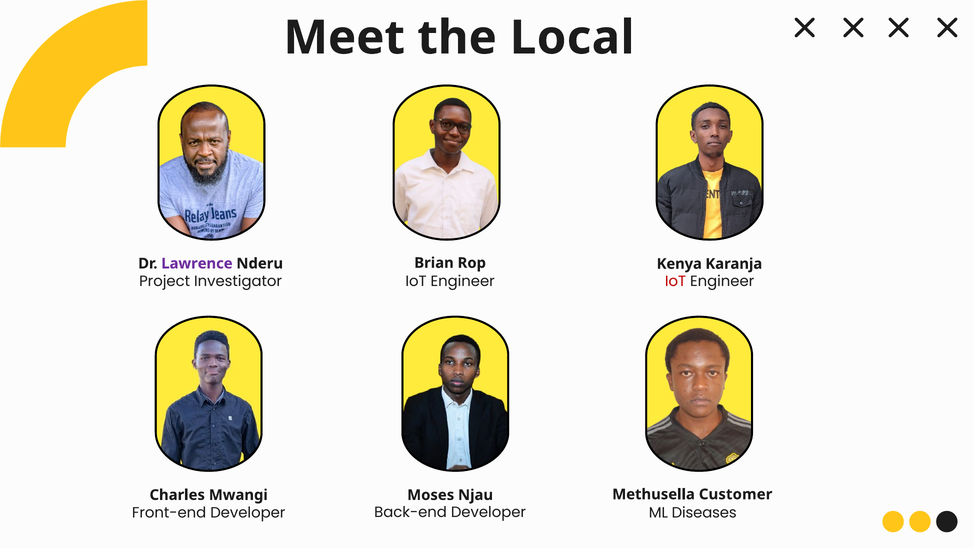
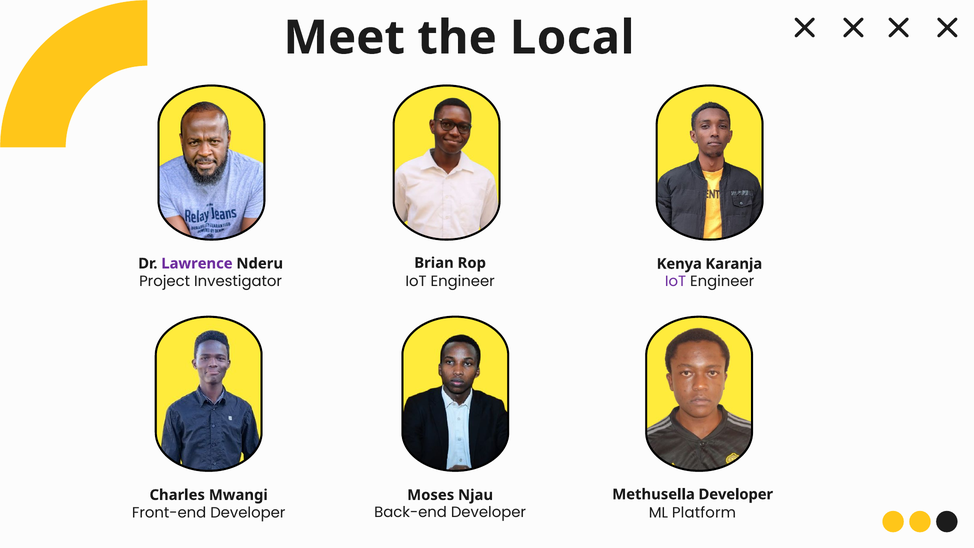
IoT colour: red -> purple (676, 281)
Methusella Customer: Customer -> Developer (736, 494)
Diseases: Diseases -> Platform (704, 513)
